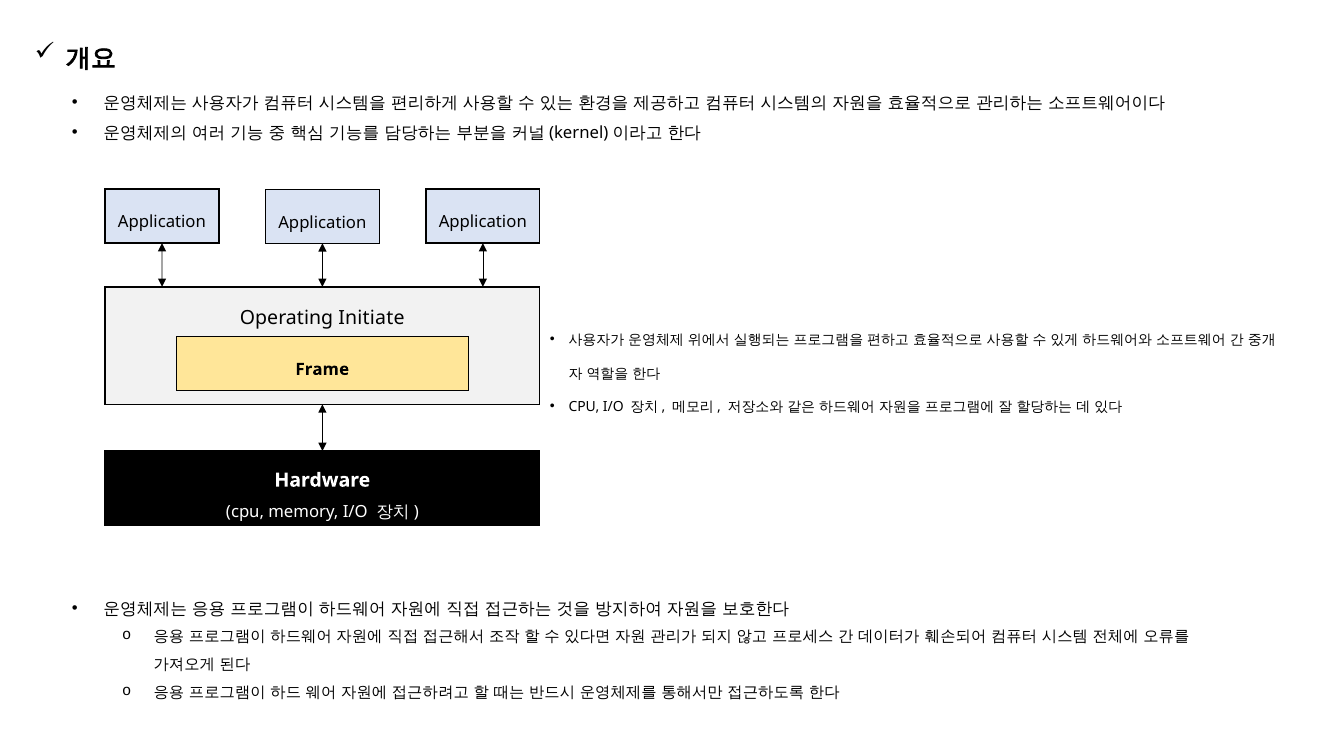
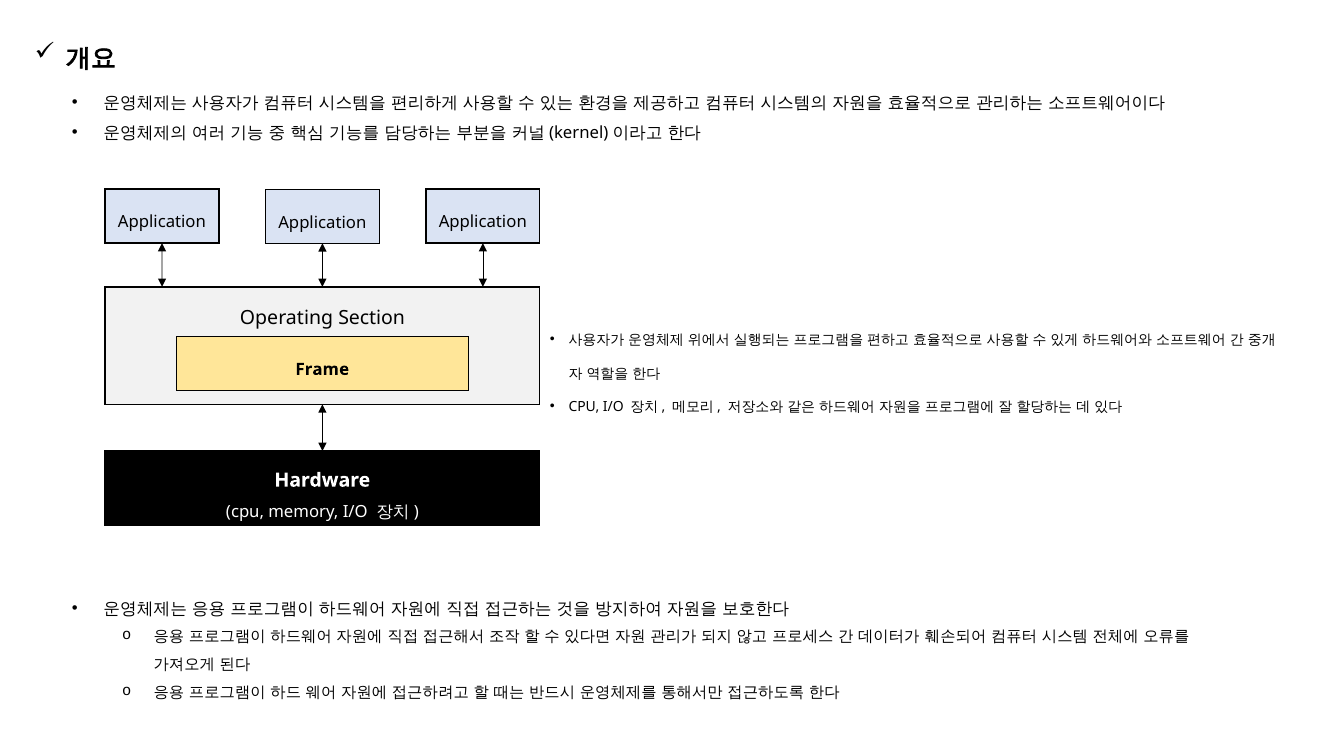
Initiate: Initiate -> Section (372, 318)
